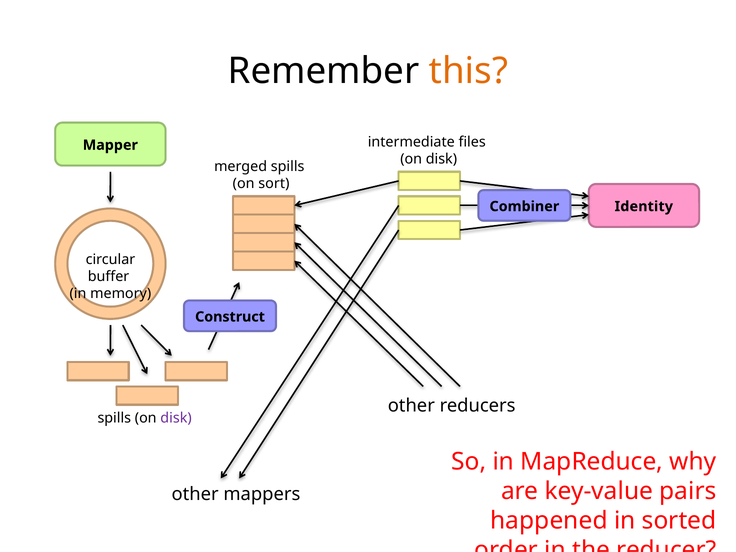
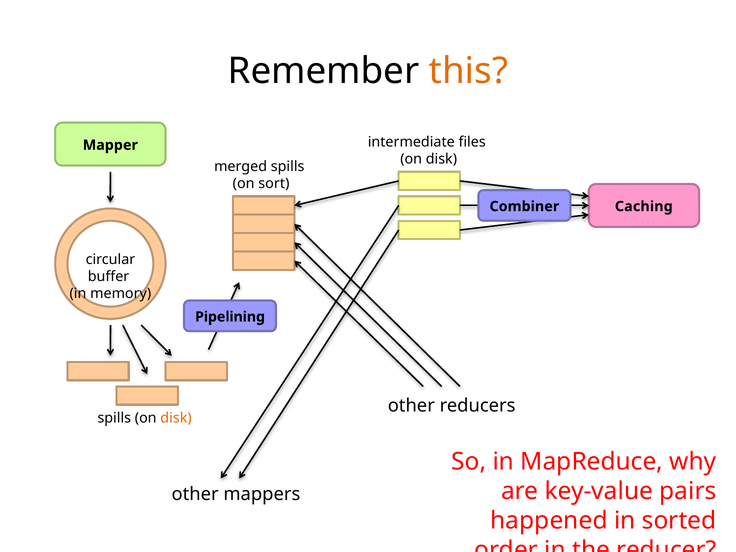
Identity: Identity -> Caching (644, 206)
Construct: Construct -> Pipelining (230, 317)
disk colour: purple -> orange (176, 418)
